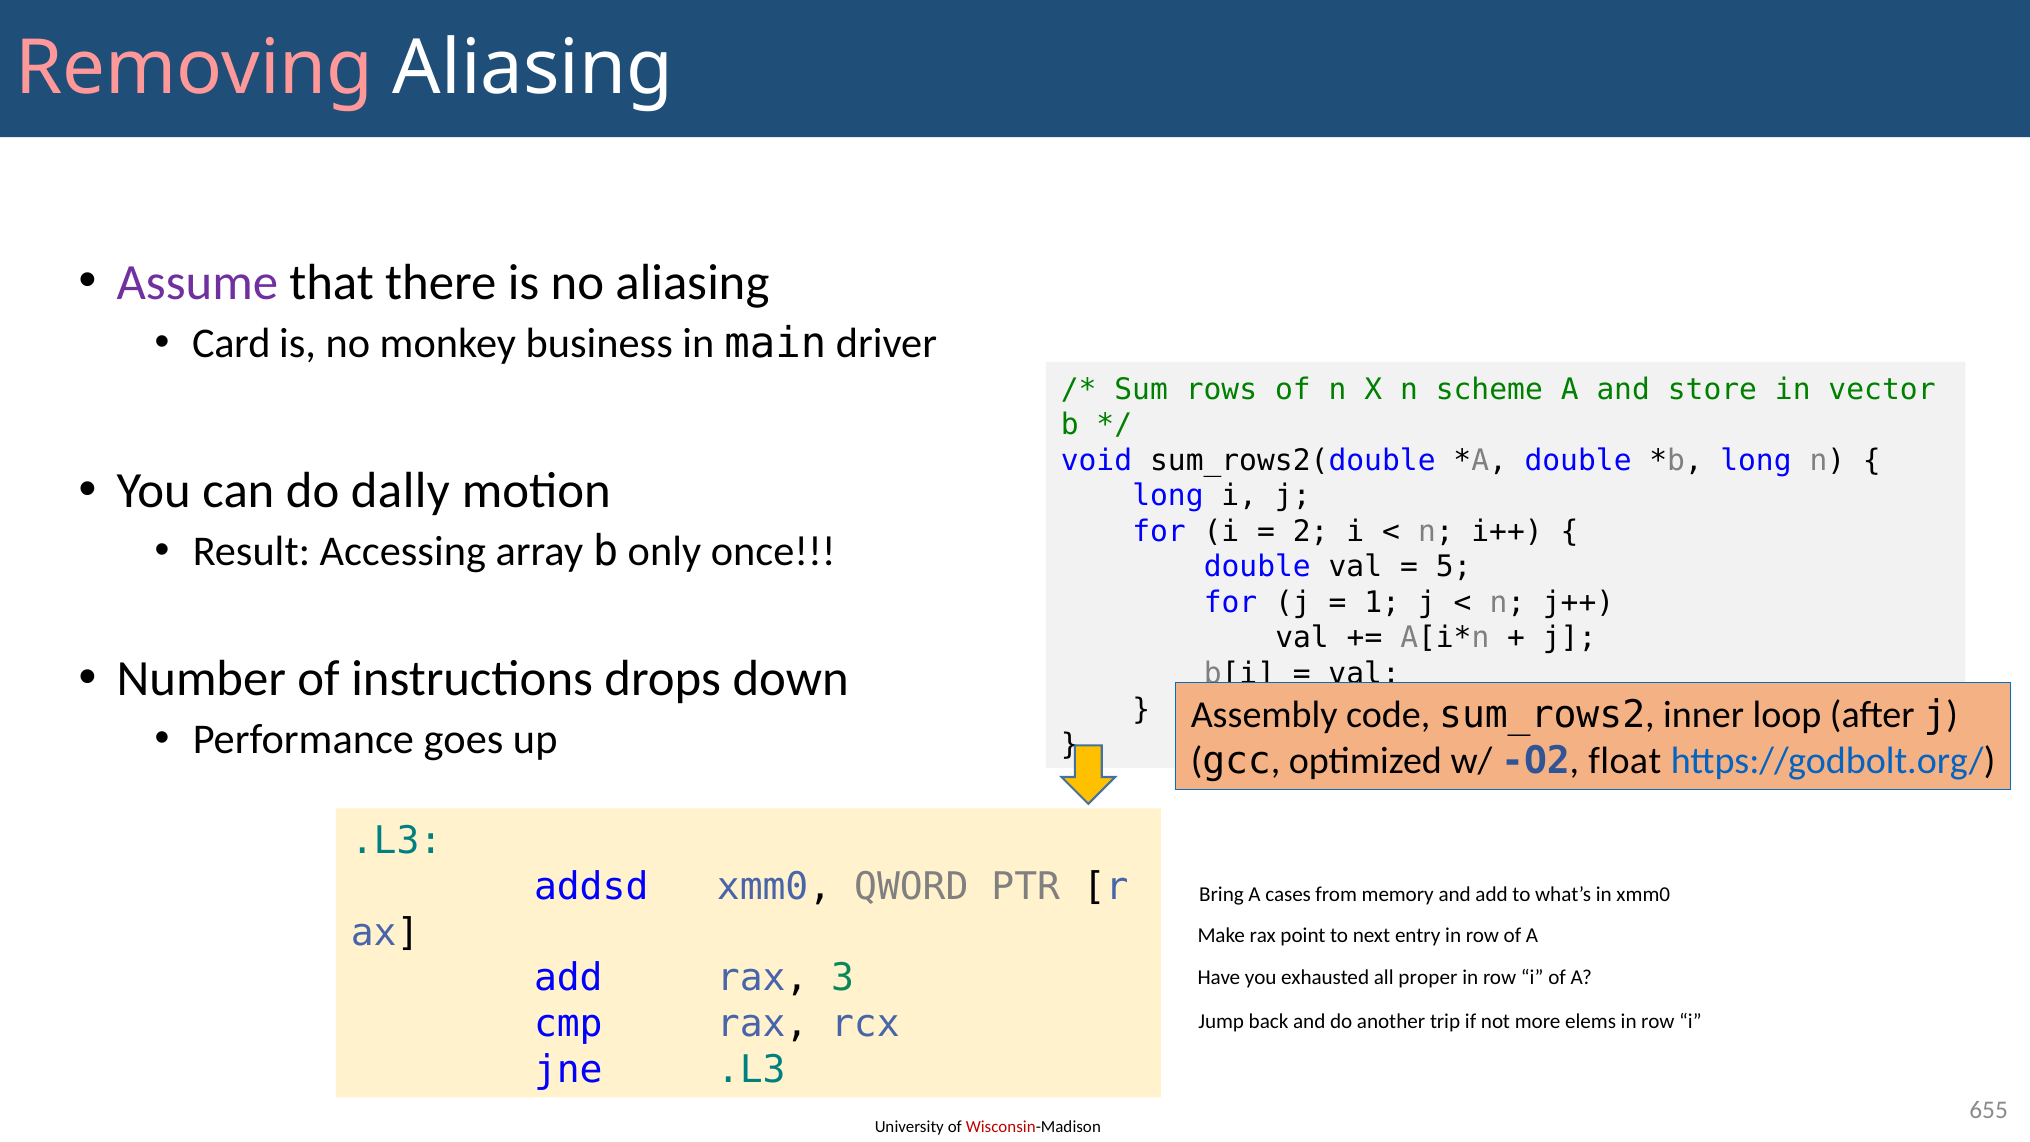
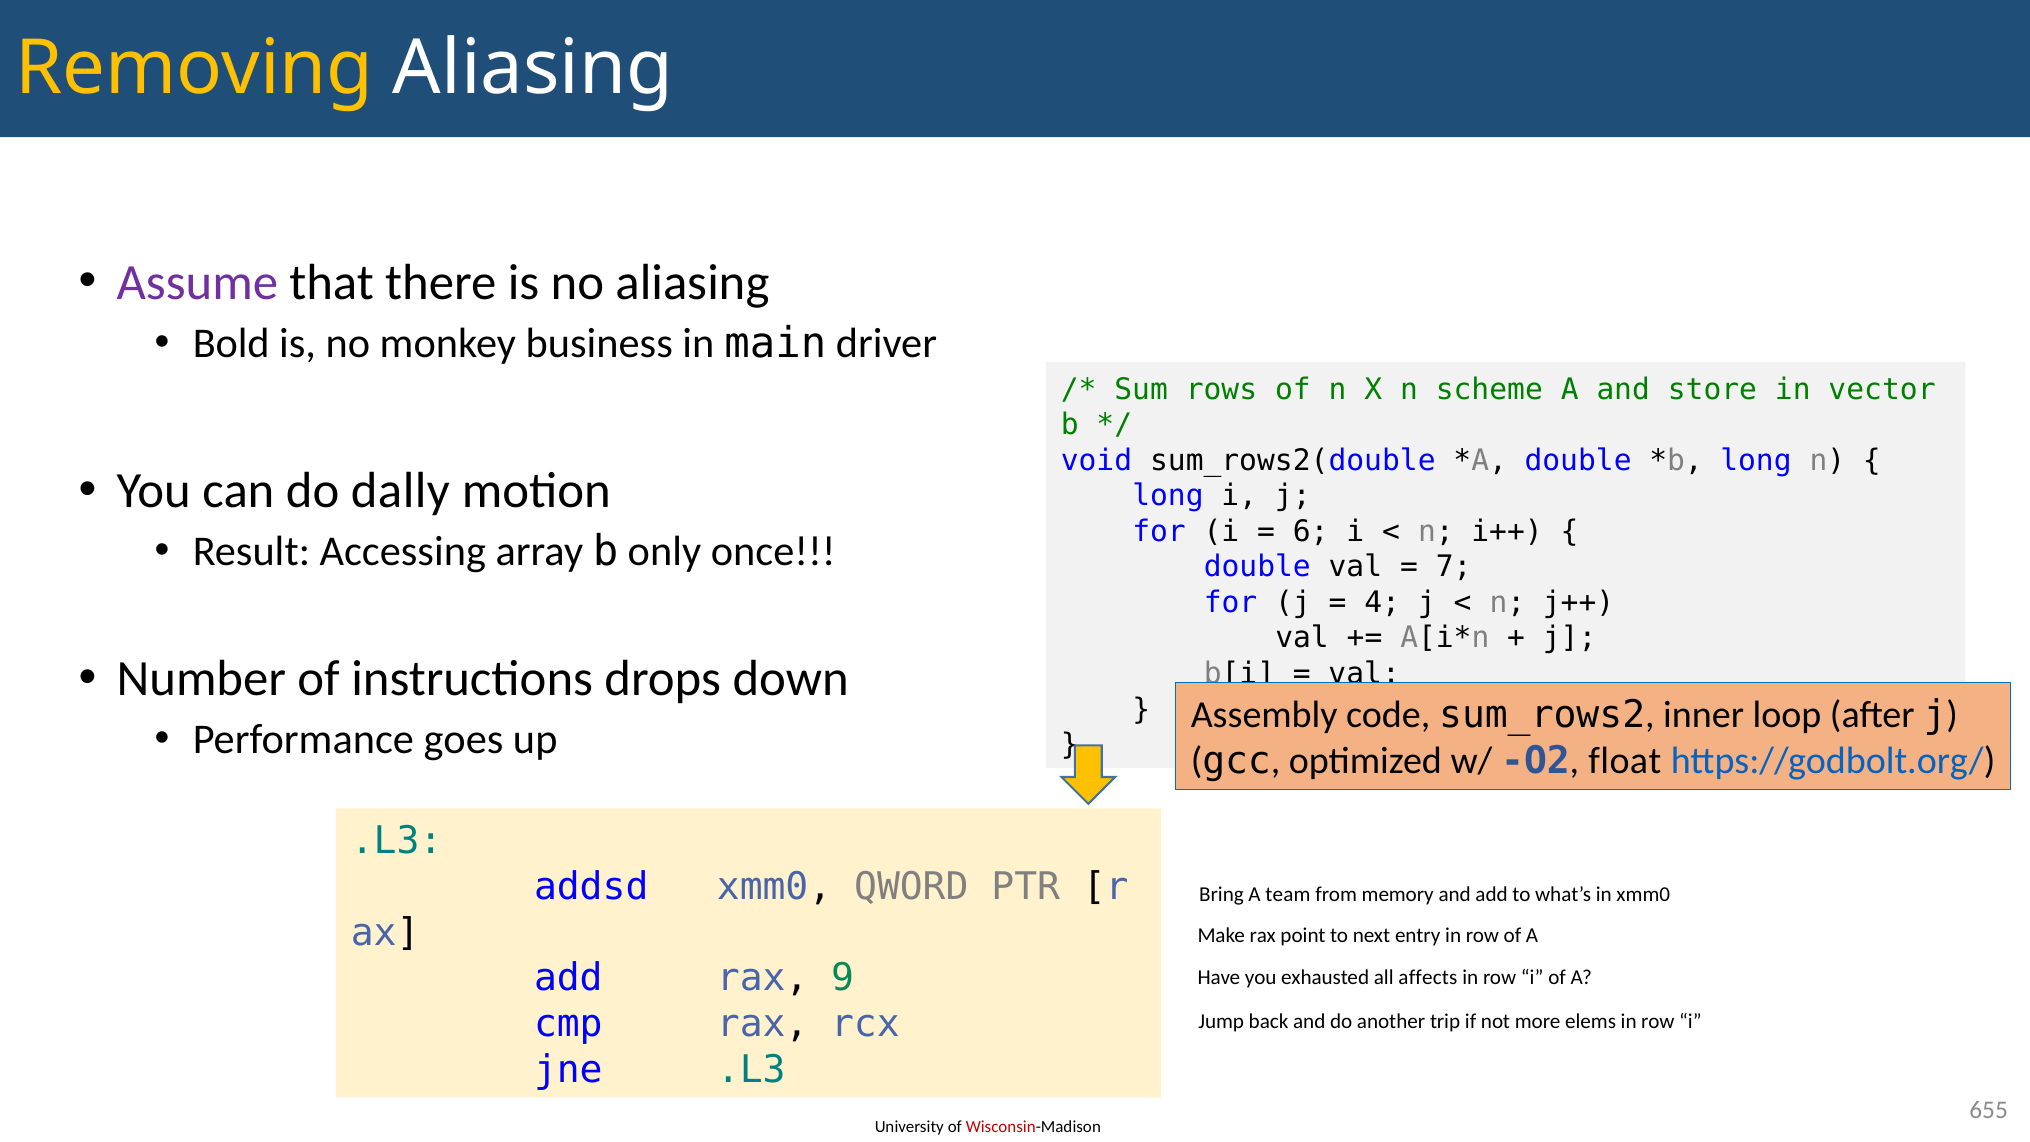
Removing colour: pink -> yellow (194, 68)
Card: Card -> Bold (231, 343)
2: 2 -> 6 (1311, 531)
5: 5 -> 7 (1454, 567)
1: 1 -> 4 (1382, 603)
cases: cases -> team (1288, 894)
3: 3 -> 9 (843, 978)
proper: proper -> affects (1428, 978)
